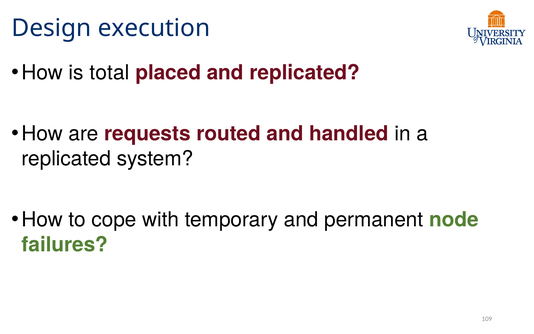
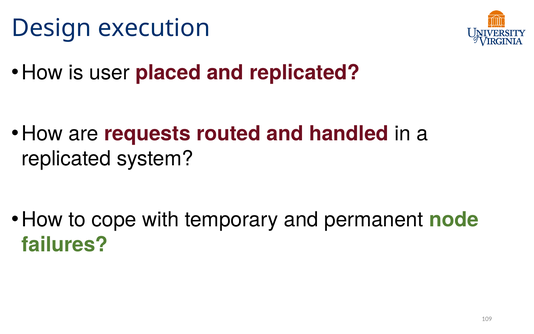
total: total -> user (110, 73)
